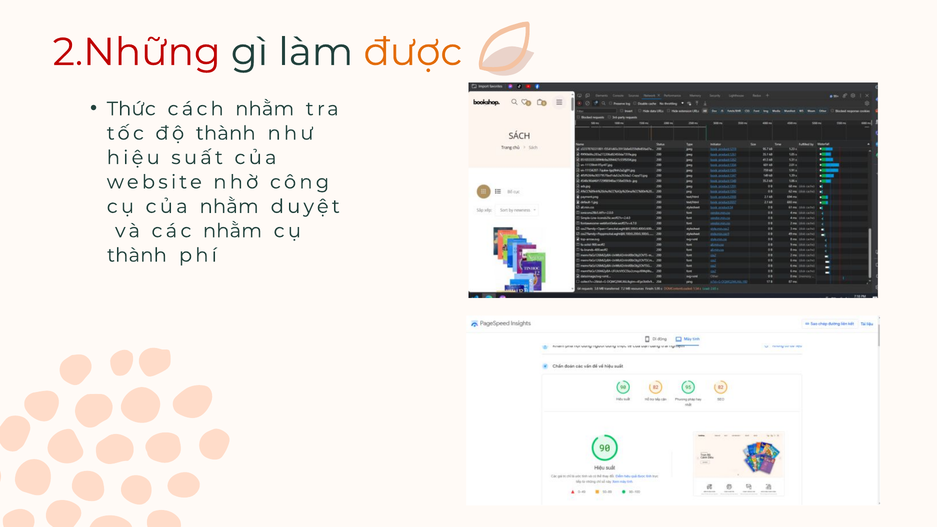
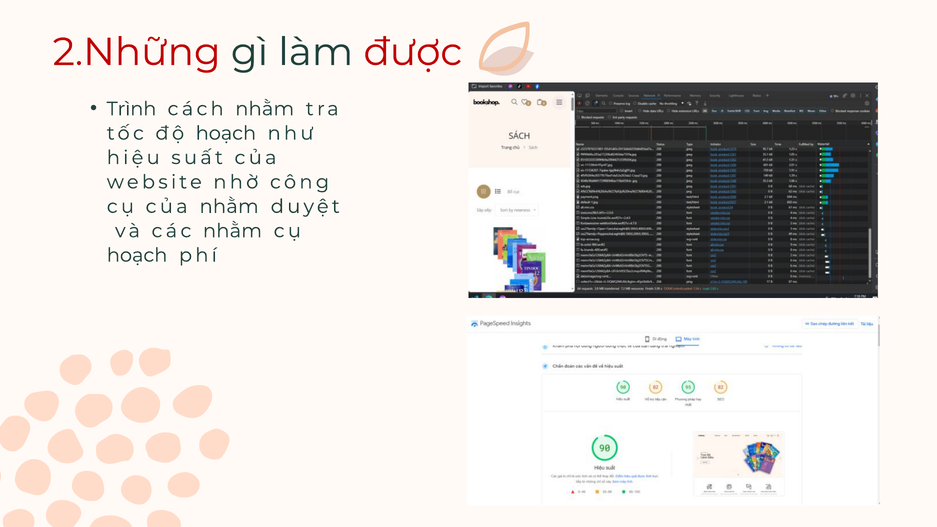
được colour: orange -> red (413, 52)
Thức: Thức -> Trình (131, 109)
độ thành: thành -> hoạch (226, 133)
thành: thành -> hoạch (137, 255)
